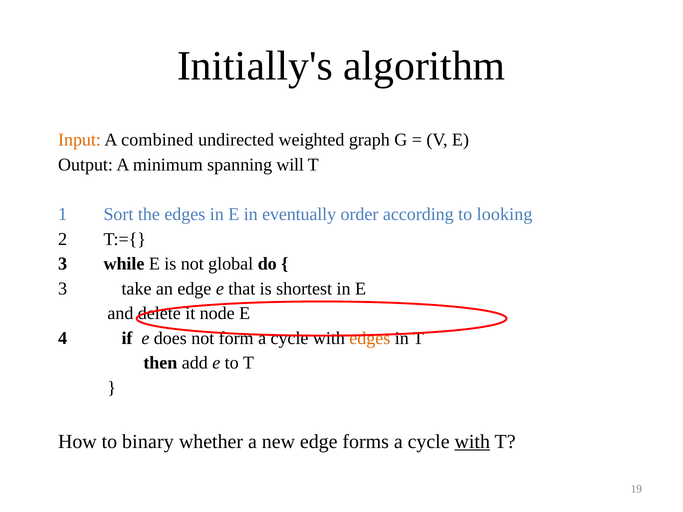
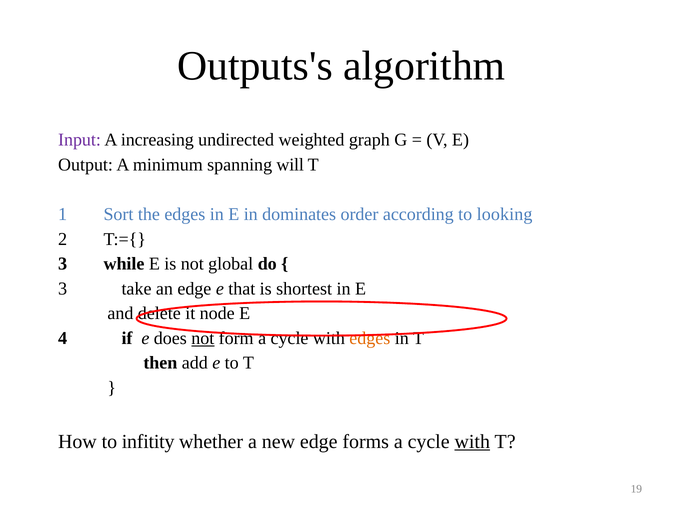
Initially's: Initially's -> Outputs's (255, 66)
Input colour: orange -> purple (79, 140)
combined: combined -> increasing (157, 140)
eventually: eventually -> dominates (299, 214)
not underline: none -> present (203, 338)
binary: binary -> infitity (148, 442)
